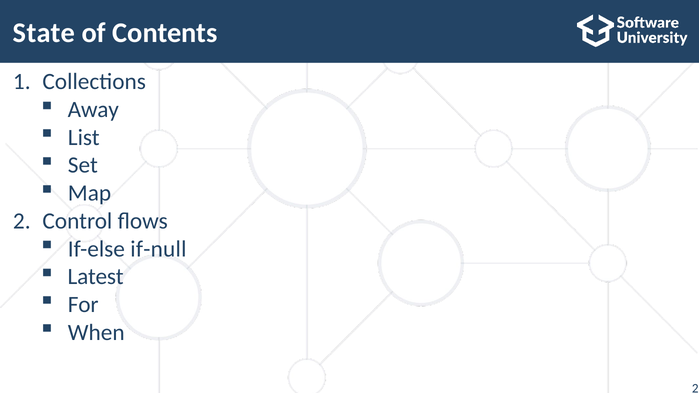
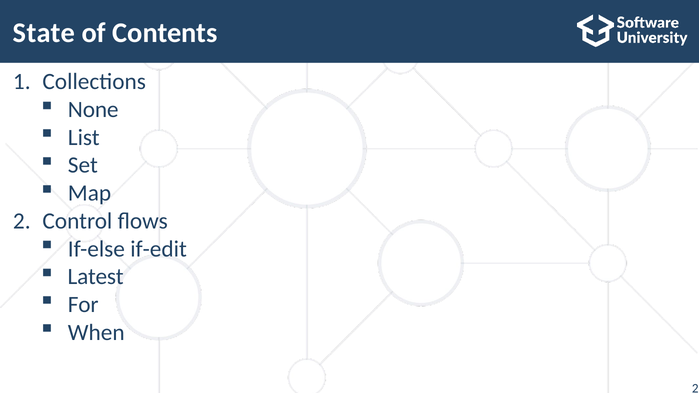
Away: Away -> None (93, 110)
if-null: if-null -> if-edit (159, 249)
